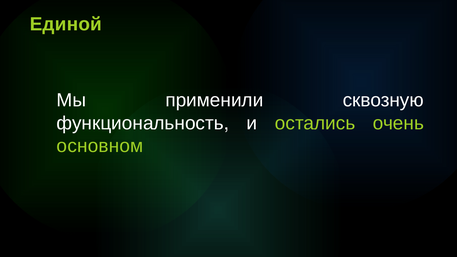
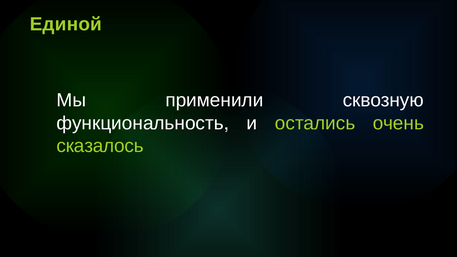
основном: основном -> сказалось (100, 146)
